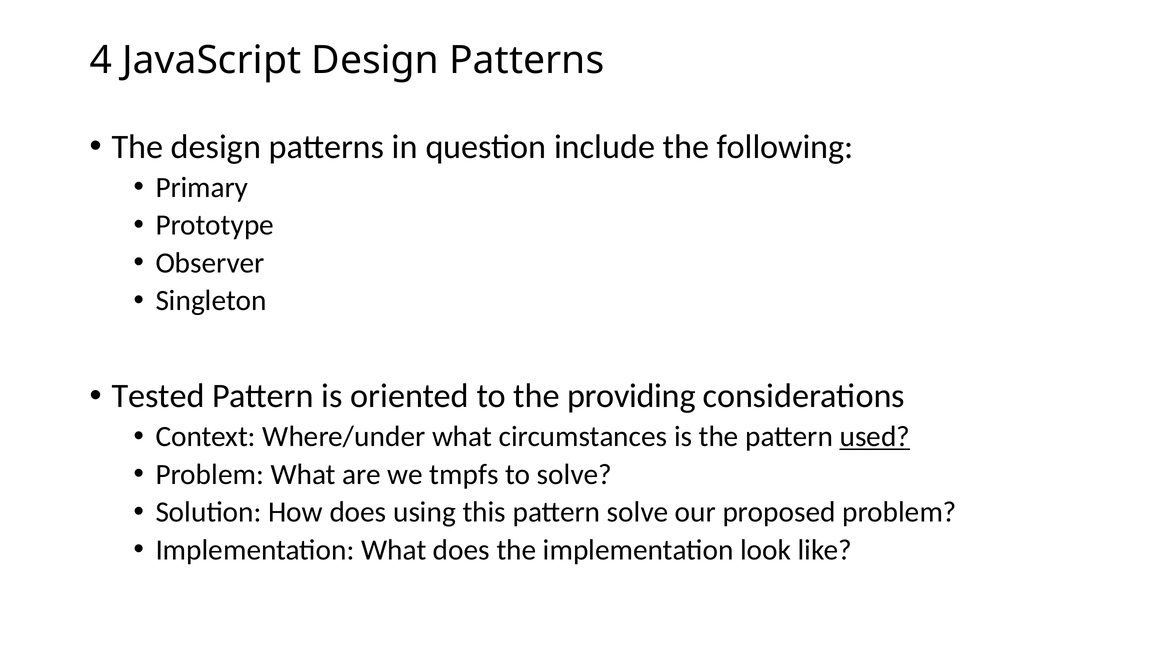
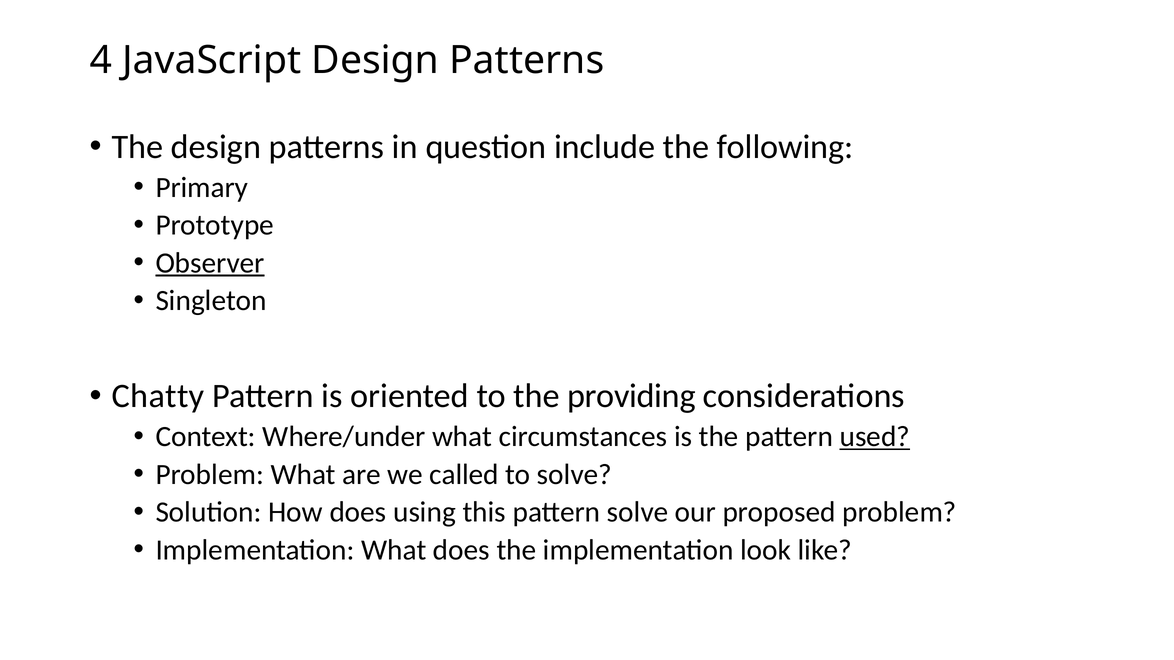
Observer underline: none -> present (210, 263)
Tested: Tested -> Chatty (158, 396)
tmpfs: tmpfs -> called (464, 475)
